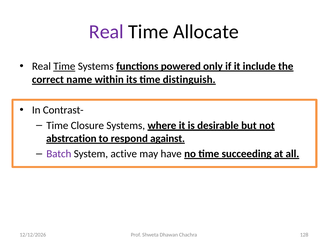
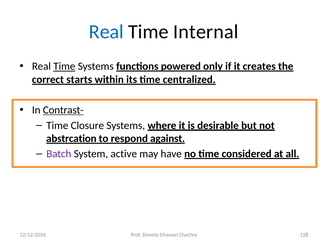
Real colour: purple -> blue (106, 32)
Allocate: Allocate -> Internal (206, 32)
include: include -> creates (259, 66)
name: name -> starts (79, 79)
distinguish: distinguish -> centralized (189, 79)
Contrast- underline: none -> present (63, 110)
succeeding: succeeding -> considered (247, 154)
